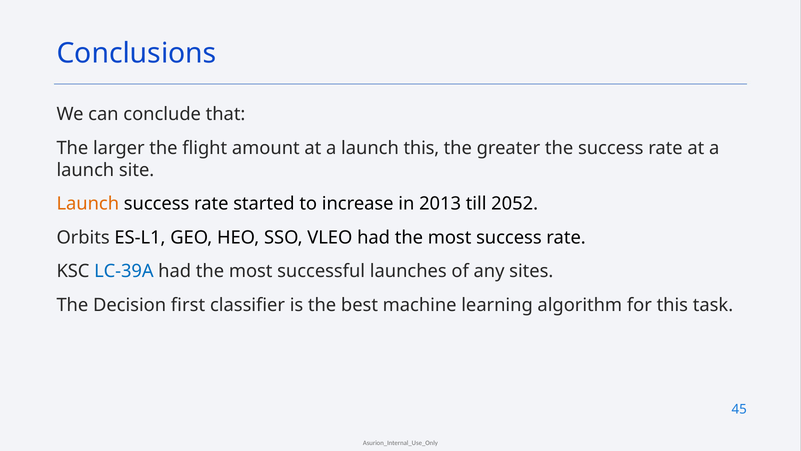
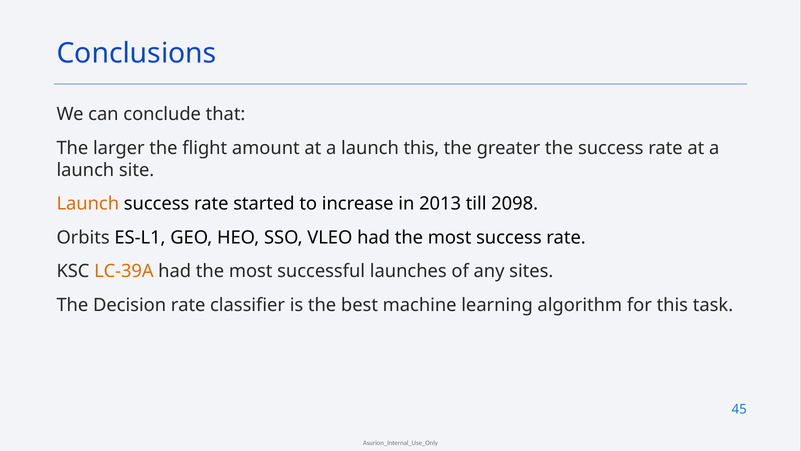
2052: 2052 -> 2098 (515, 204)
LC-39A colour: blue -> orange (124, 271)
Decision first: first -> rate (188, 305)
